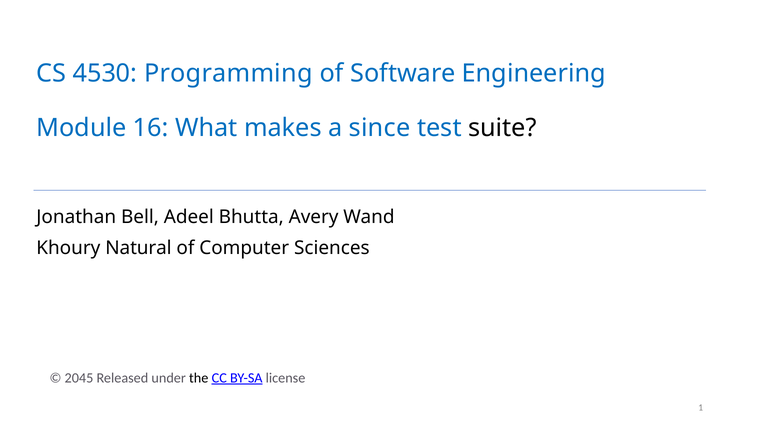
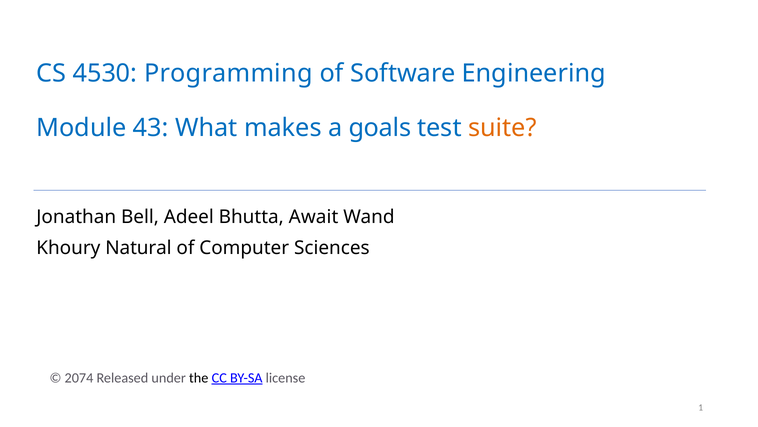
16: 16 -> 43 (151, 128)
since: since -> goals (380, 128)
suite colour: black -> orange (502, 128)
Avery: Avery -> Await (314, 217)
2045: 2045 -> 2074 (79, 377)
